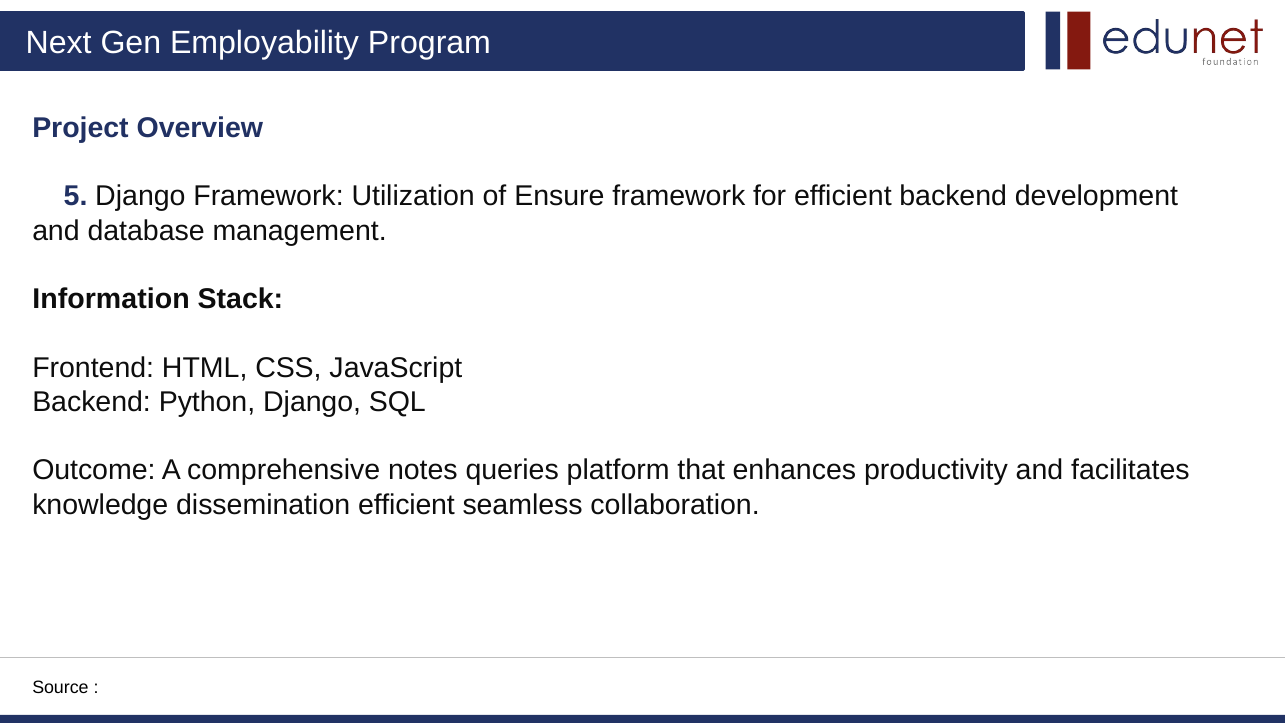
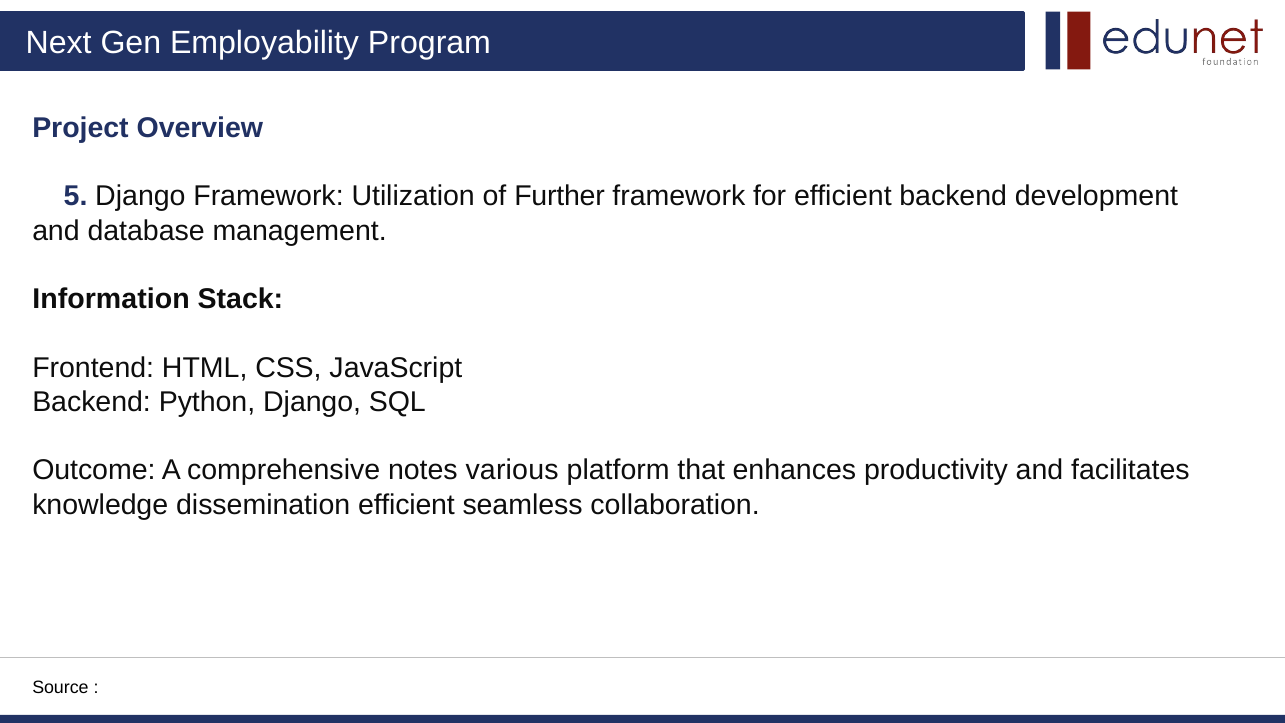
Ensure: Ensure -> Further (560, 196)
queries: queries -> various (512, 470)
